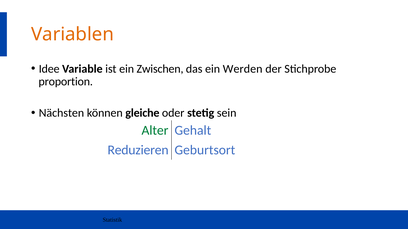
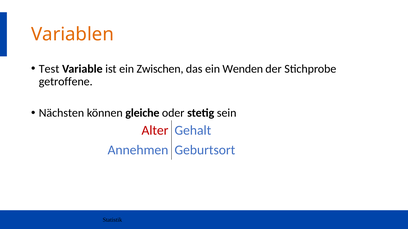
Idee: Idee -> Test (49, 69)
Werden: Werden -> Wenden (243, 69)
proportion: proportion -> getroffene (66, 82)
Alter colour: green -> red (155, 131)
Reduzieren: Reduzieren -> Annehmen (138, 150)
